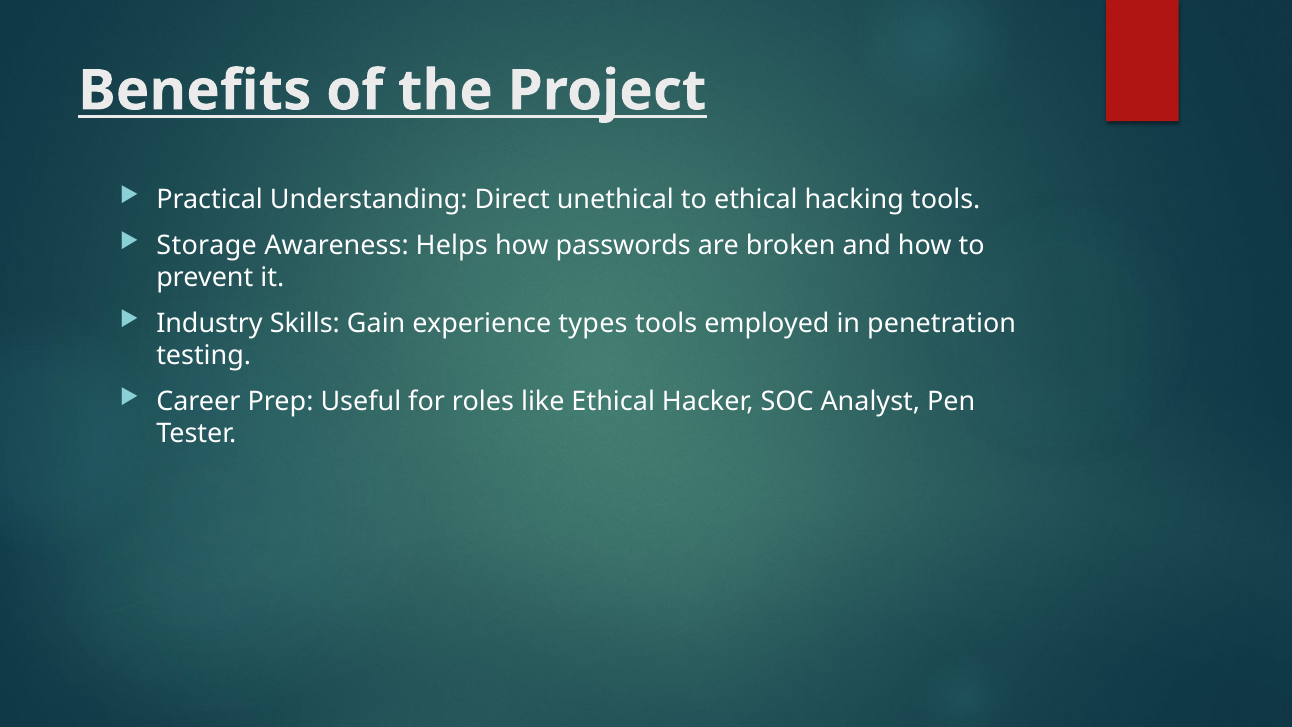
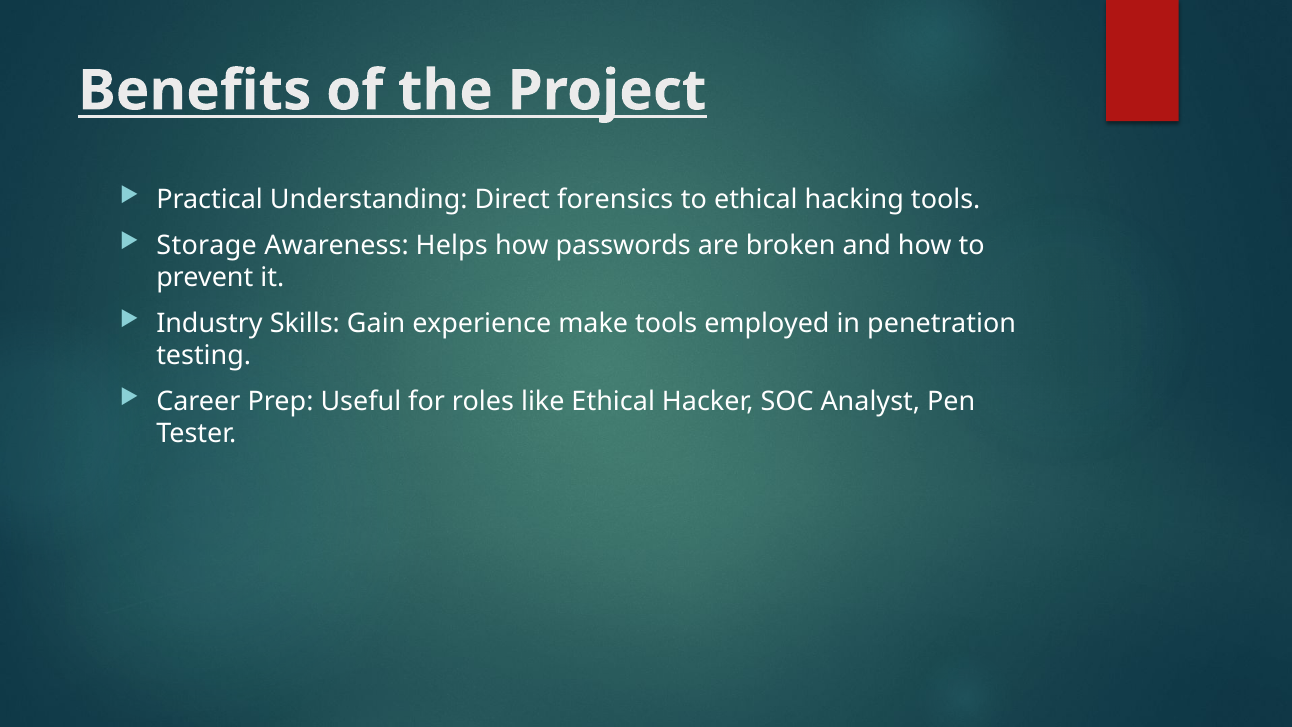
unethical: unethical -> forensics (615, 200)
types: types -> make (593, 323)
